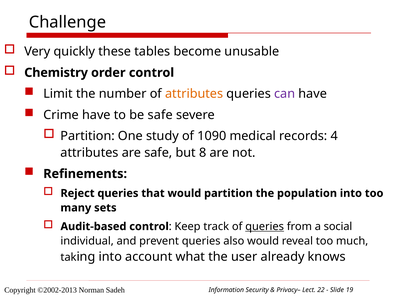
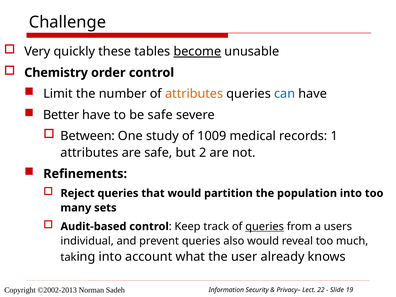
become underline: none -> present (197, 52)
can colour: purple -> blue (285, 94)
Crime: Crime -> Better (61, 115)
Partition: Partition -> Between (88, 136)
1090: 1090 -> 1009 (212, 136)
4: 4 -> 1 (334, 136)
8: 8 -> 2 (203, 153)
social: social -> users (338, 226)
